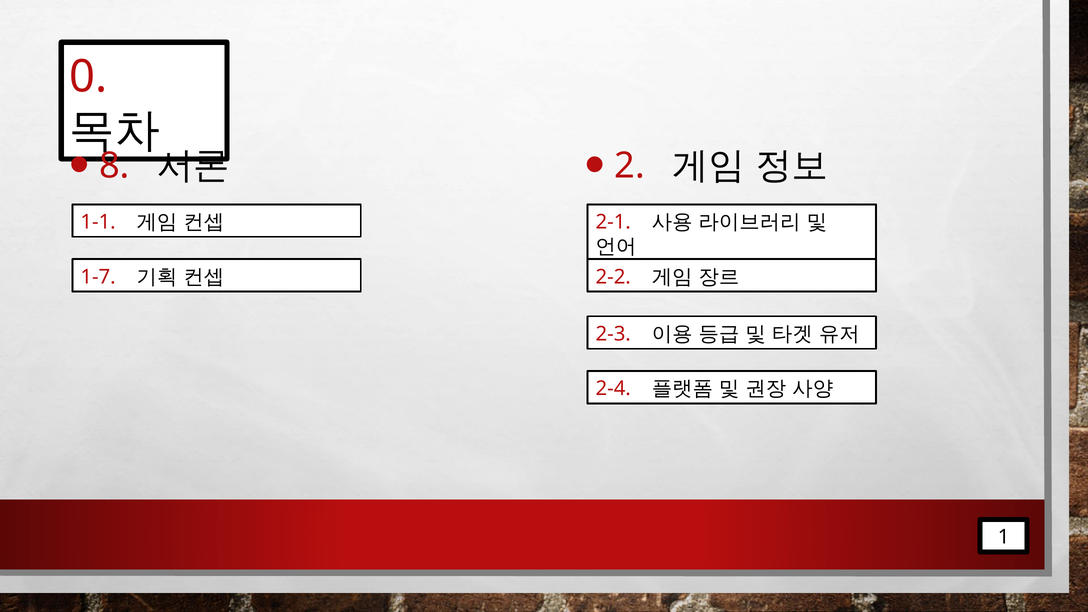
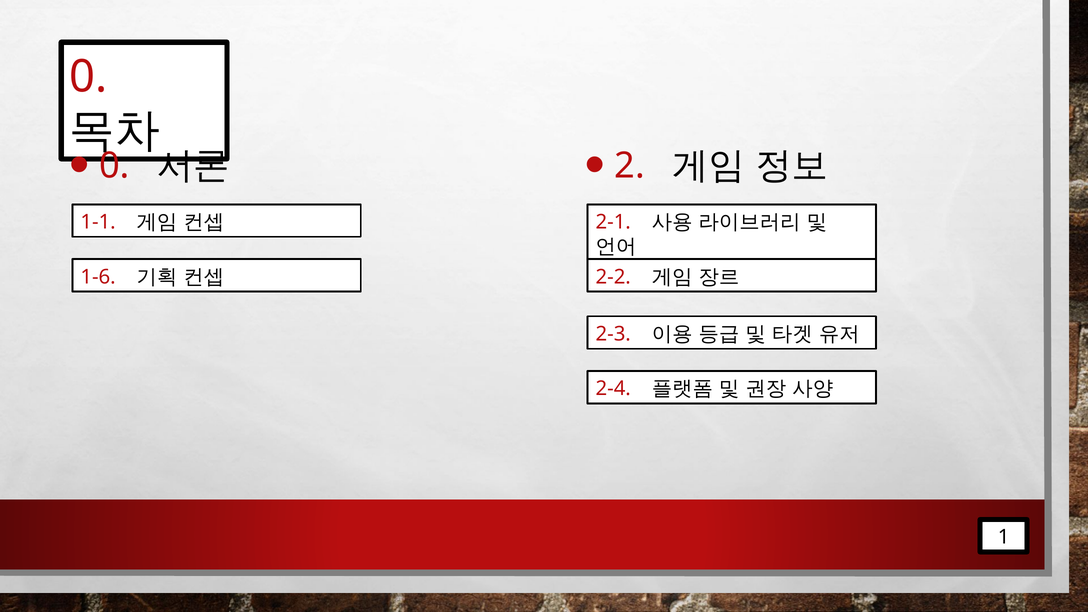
8: 8 -> 0 (114, 166)
1-7: 1-7 -> 1-6 (98, 277)
